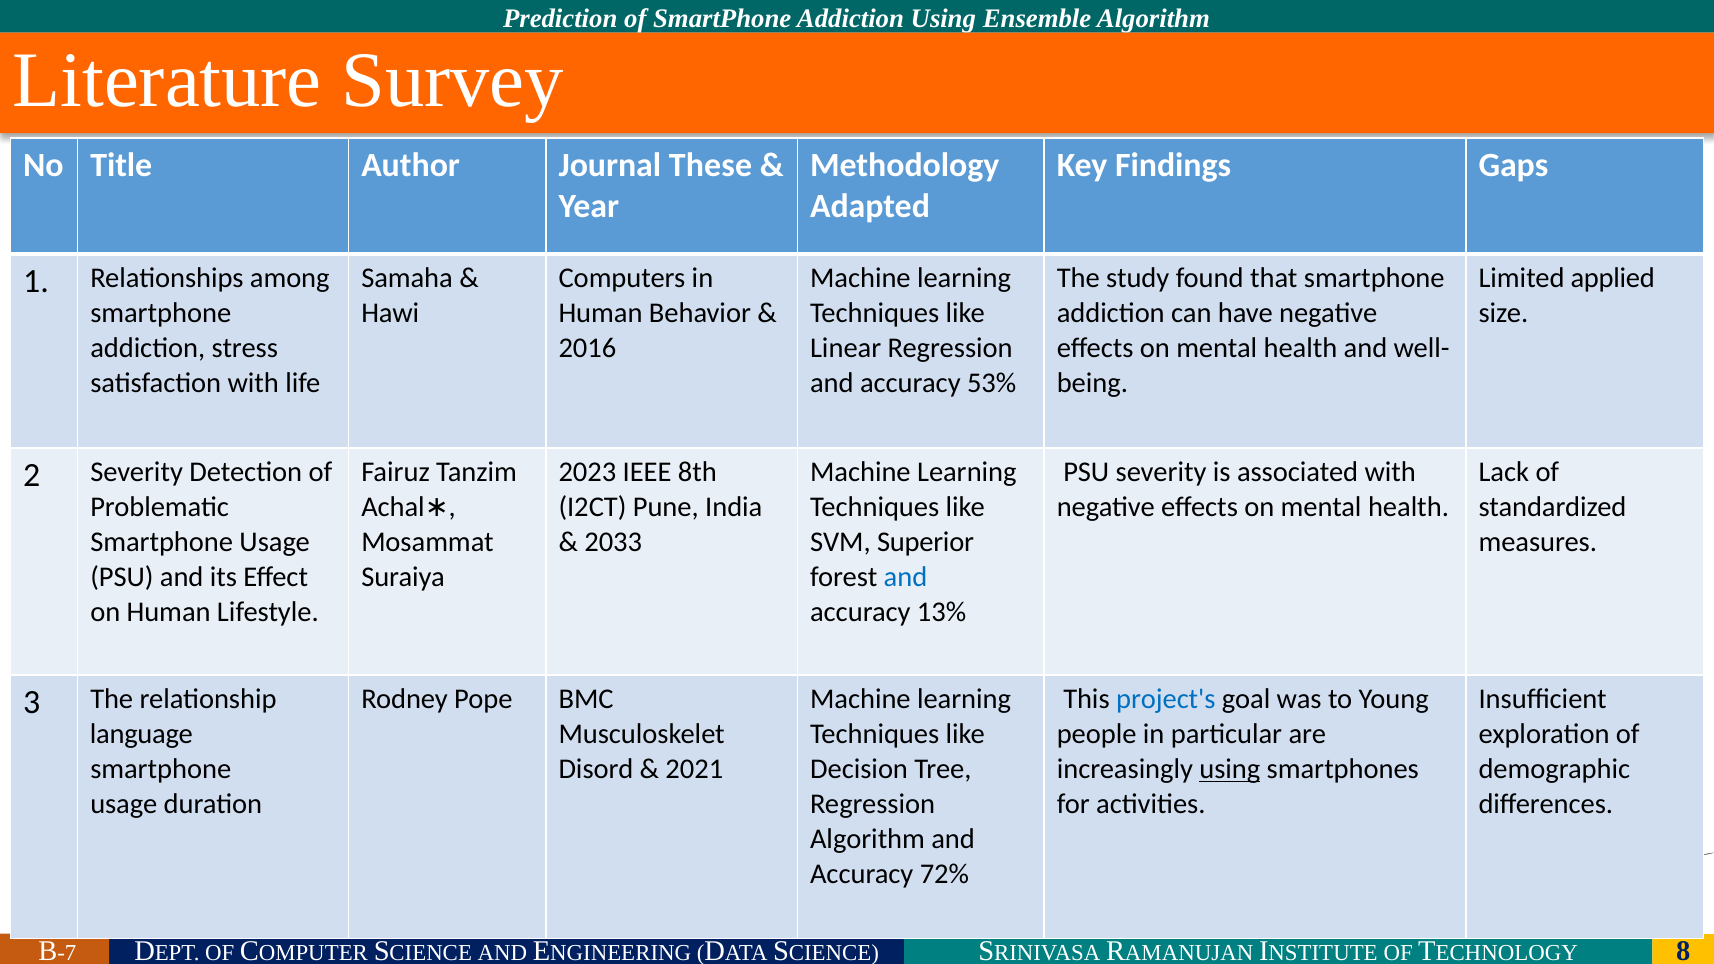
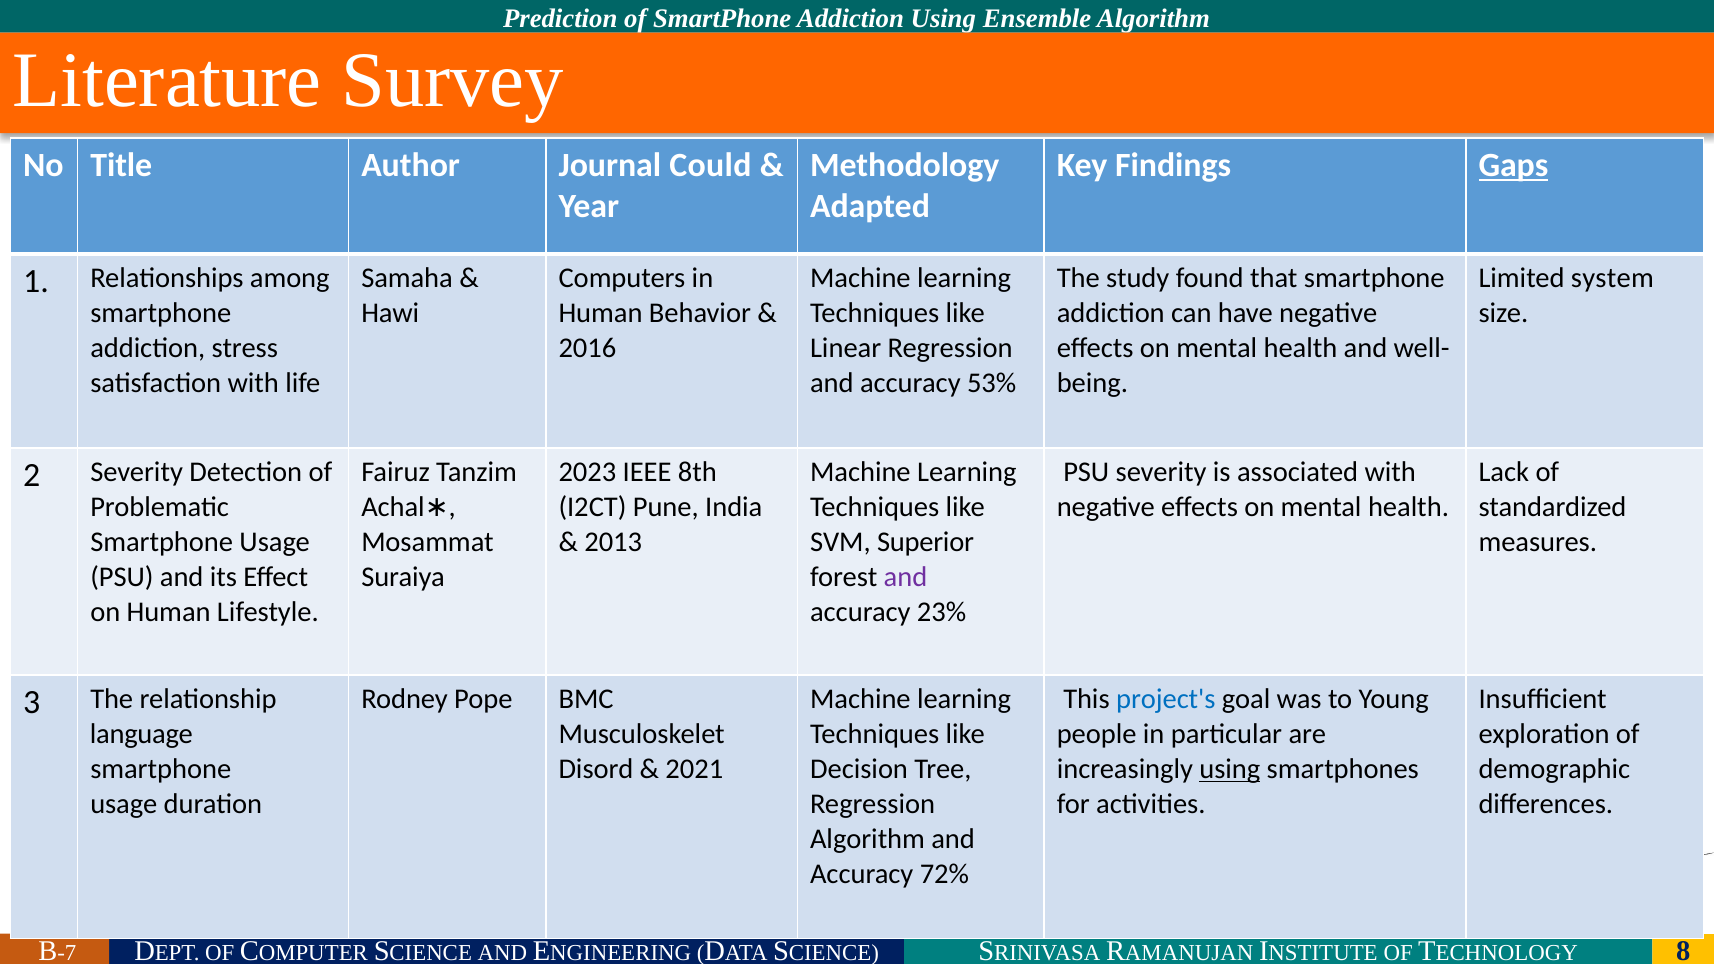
These: These -> Could (710, 165)
Gaps underline: none -> present (1513, 165)
applied: applied -> system (1612, 278)
2033: 2033 -> 2013 (613, 542)
and colour: blue -> purple (905, 577)
13%: 13% -> 23% (942, 612)
